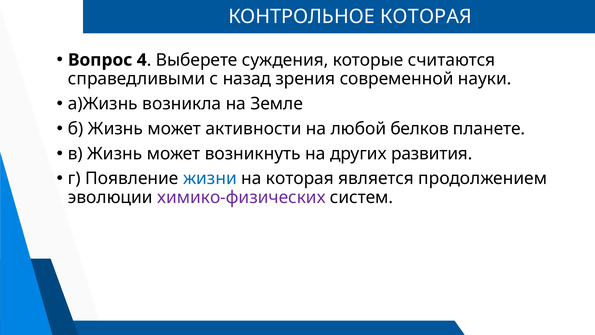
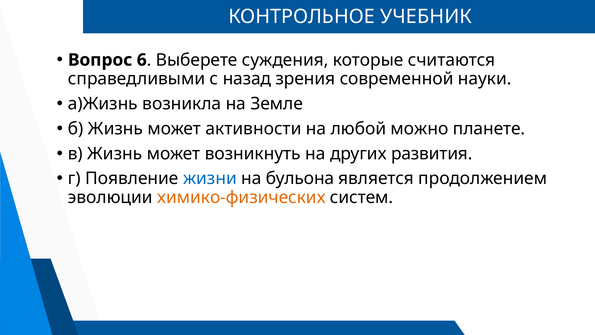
КОНТРОЛЬНОЕ КОТОРАЯ: КОТОРАЯ -> УЧЕБНИК (426, 16)
4: 4 -> 6 (142, 60)
белков: белков -> можно (420, 129)
на которая: которая -> бульона (300, 178)
химико-физических colour: purple -> orange (241, 197)
